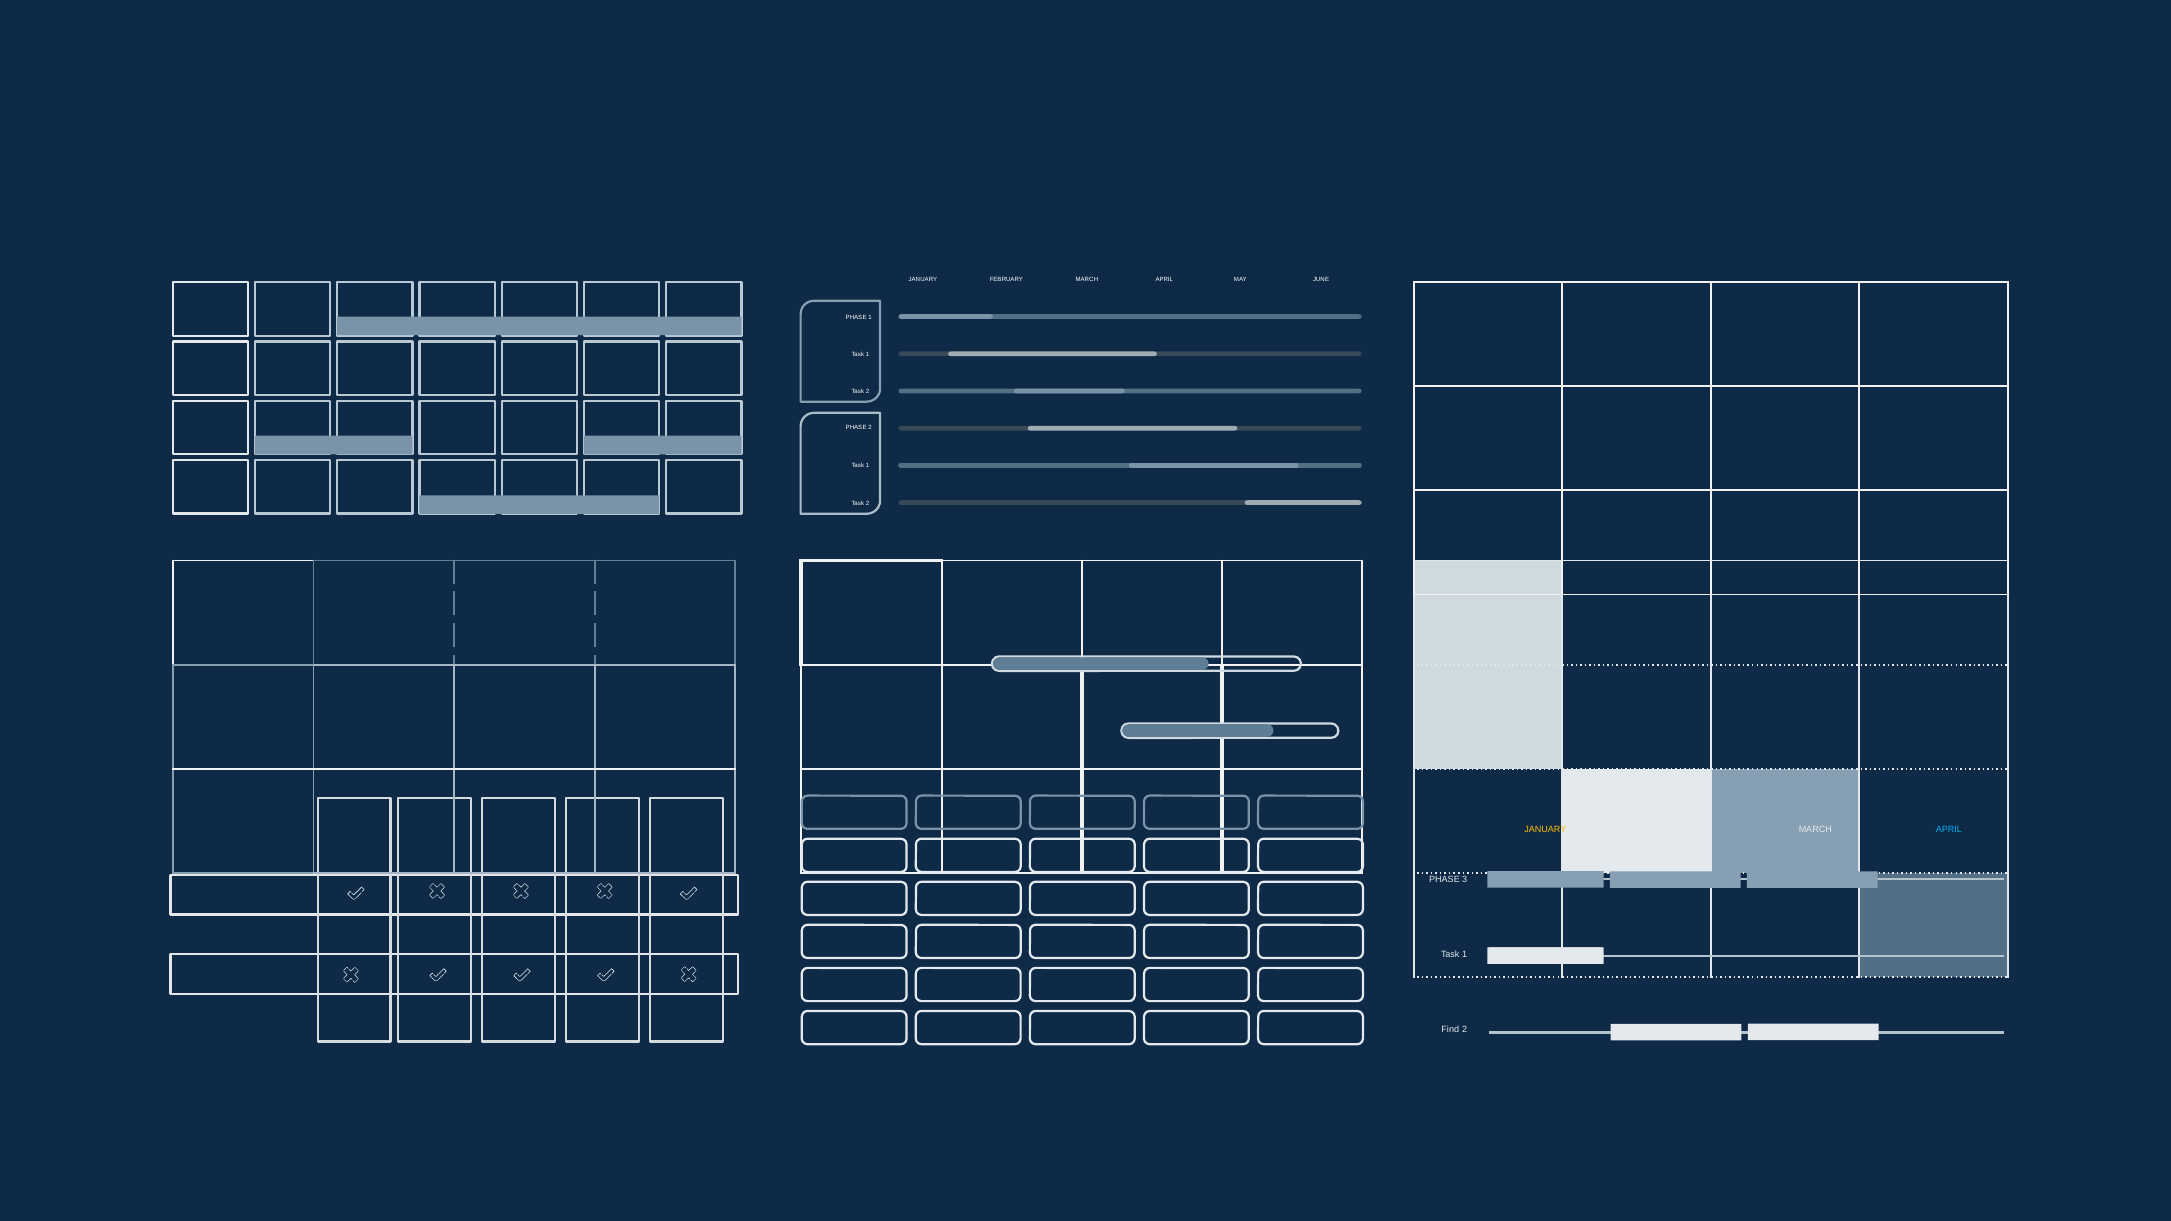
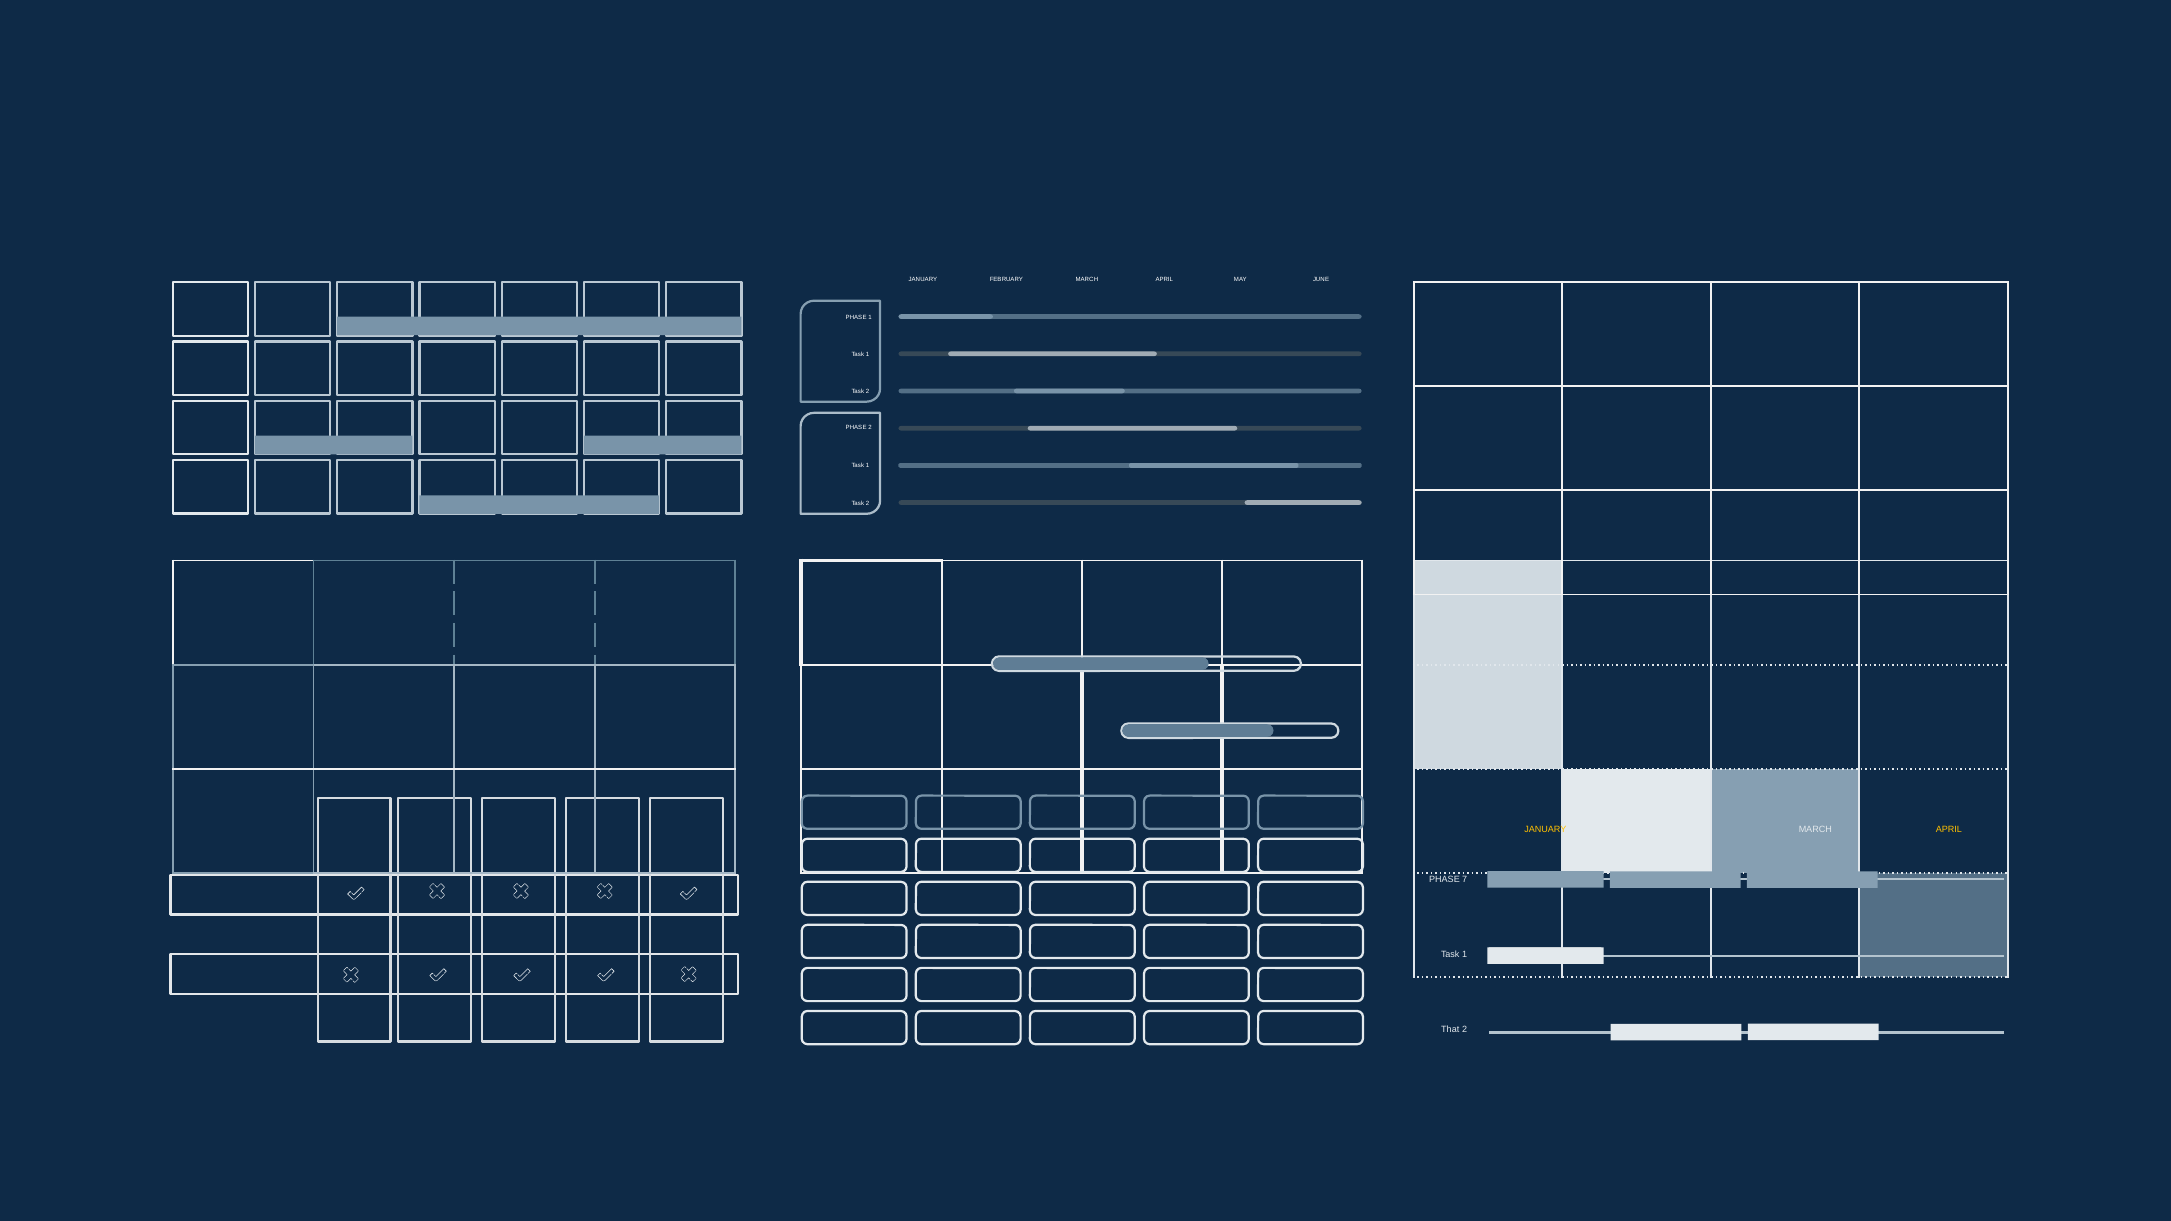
APRIL colour: light blue -> yellow (1949, 830)
3: 3 -> 7 (1465, 880)
Find: Find -> That (1450, 1030)
